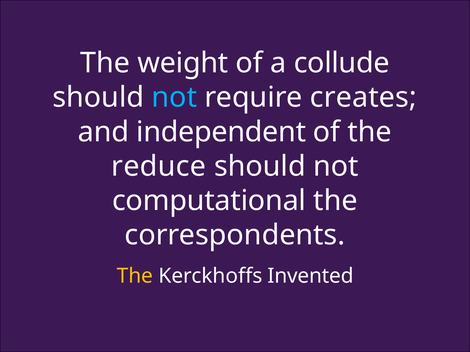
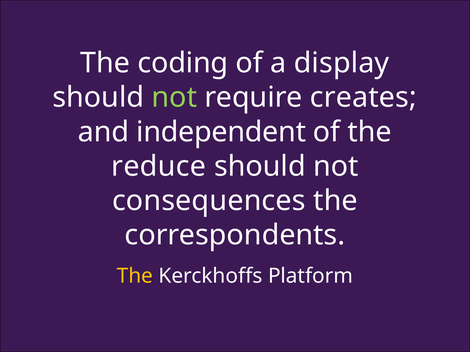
weight: weight -> coding (183, 63)
collude: collude -> display (342, 63)
not colour: light blue -> light green (174, 98)
computational: computational -> consequences (209, 201)
Invented: Invented -> Platform (311, 276)
